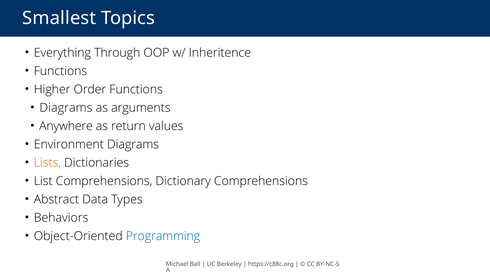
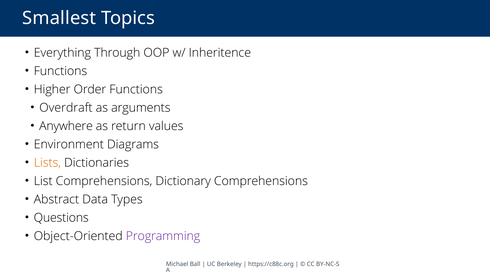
Diagrams: Diagrams -> Overdraft (66, 108)
Behaviors: Behaviors -> Questions (61, 218)
Programming colour: blue -> purple (163, 237)
